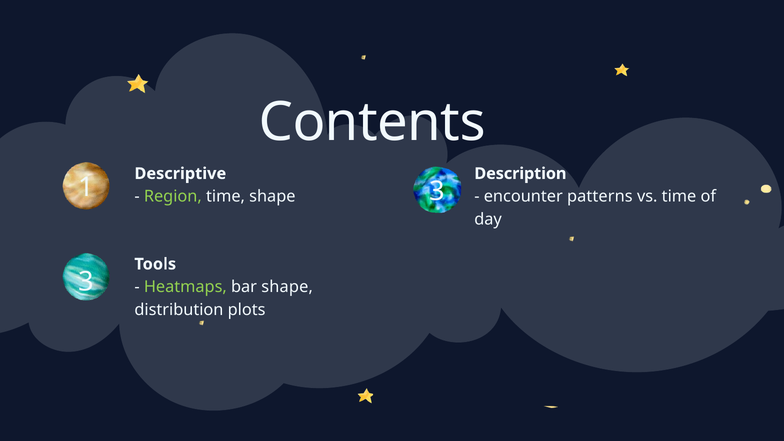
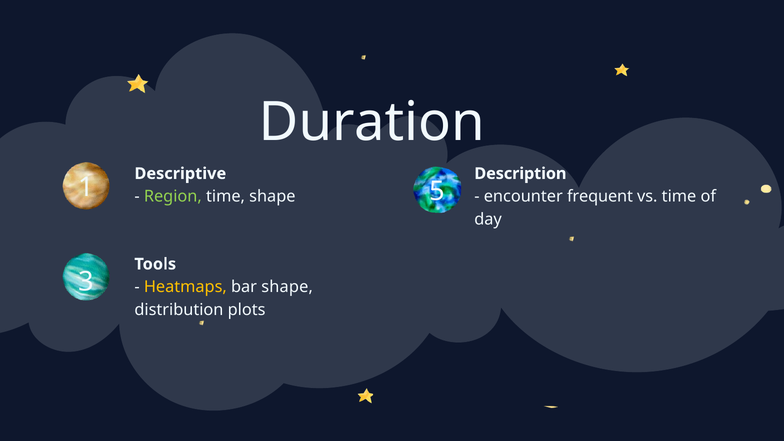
Contents: Contents -> Duration (372, 122)
1 3: 3 -> 5 (437, 191)
patterns: patterns -> frequent (600, 196)
Heatmaps colour: light green -> yellow (185, 287)
